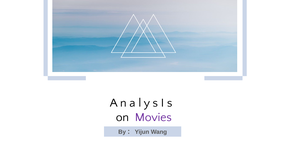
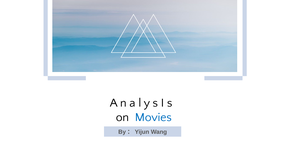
Movies colour: purple -> blue (153, 117)
